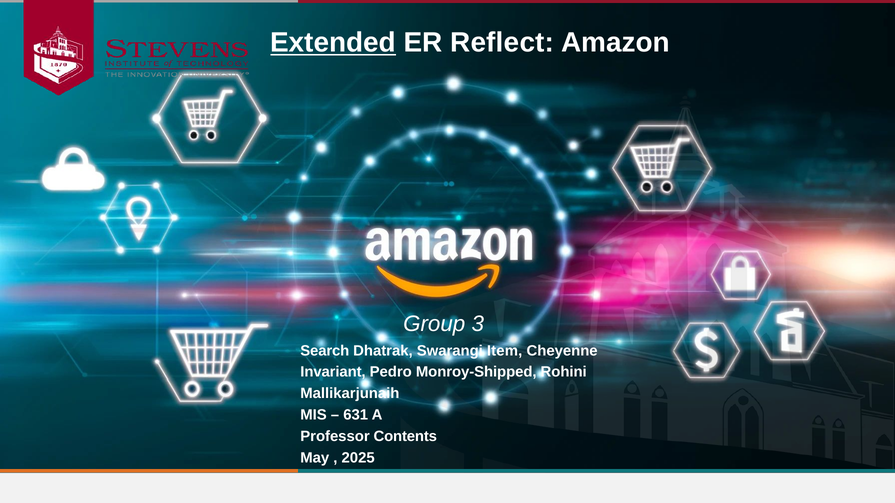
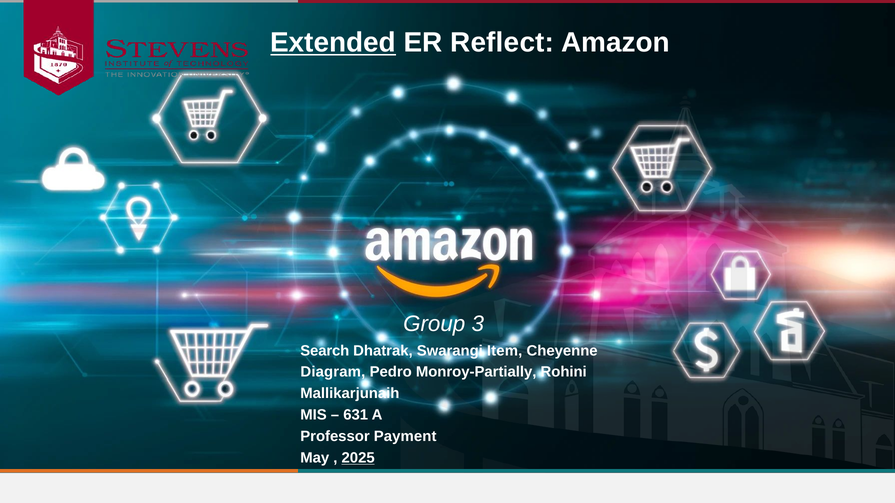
Invariant: Invariant -> Diagram (333, 372)
Monroy-Shipped: Monroy-Shipped -> Monroy-Partially (476, 372)
Contents: Contents -> Payment (405, 437)
2025 underline: none -> present (358, 458)
